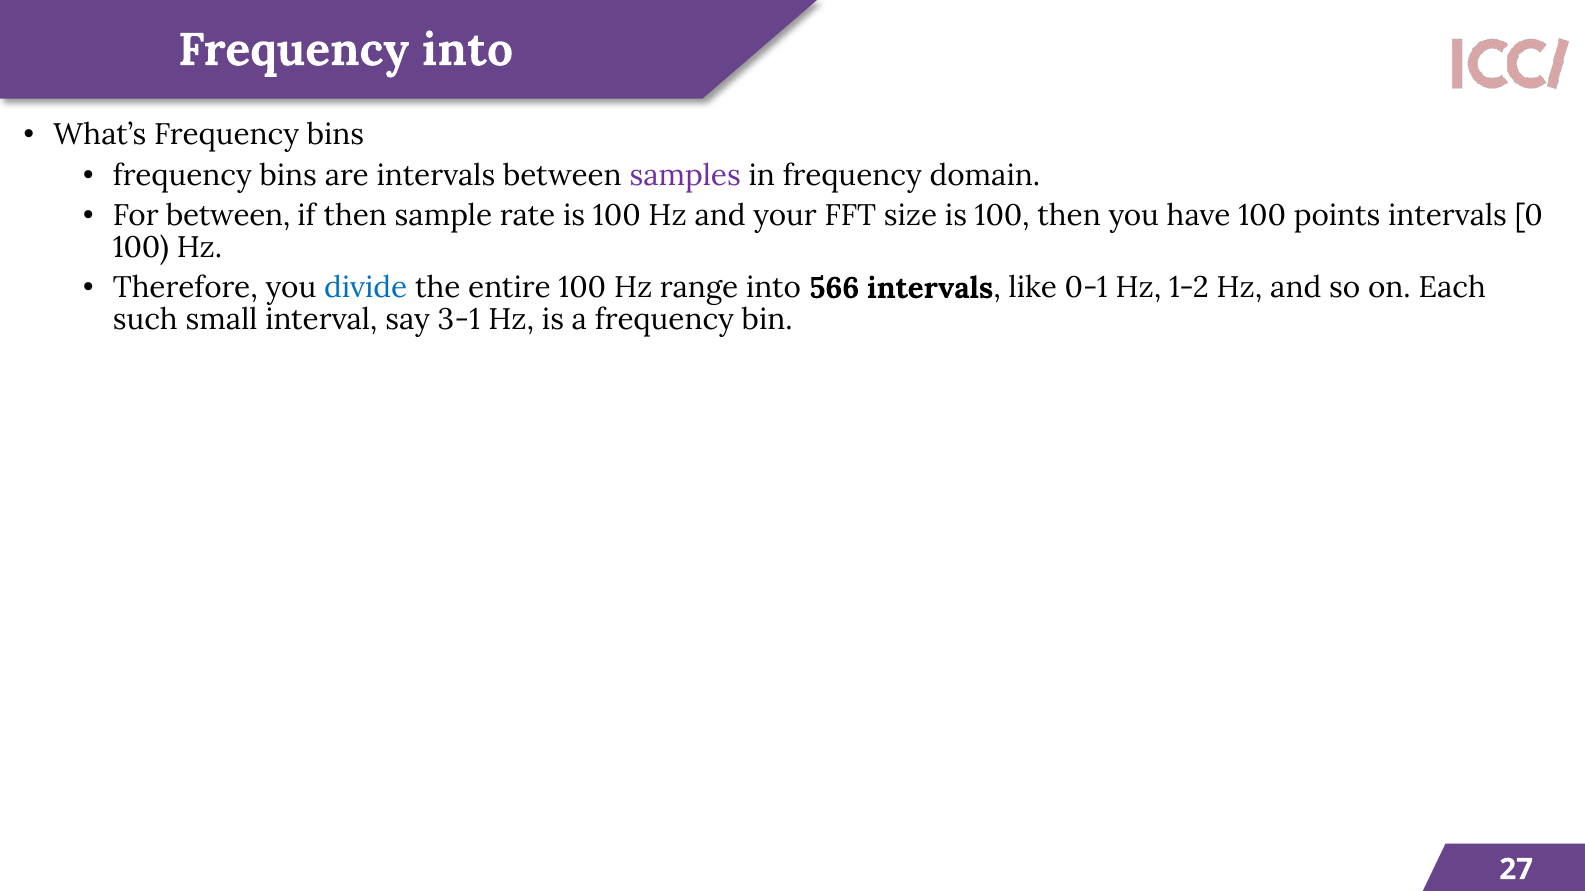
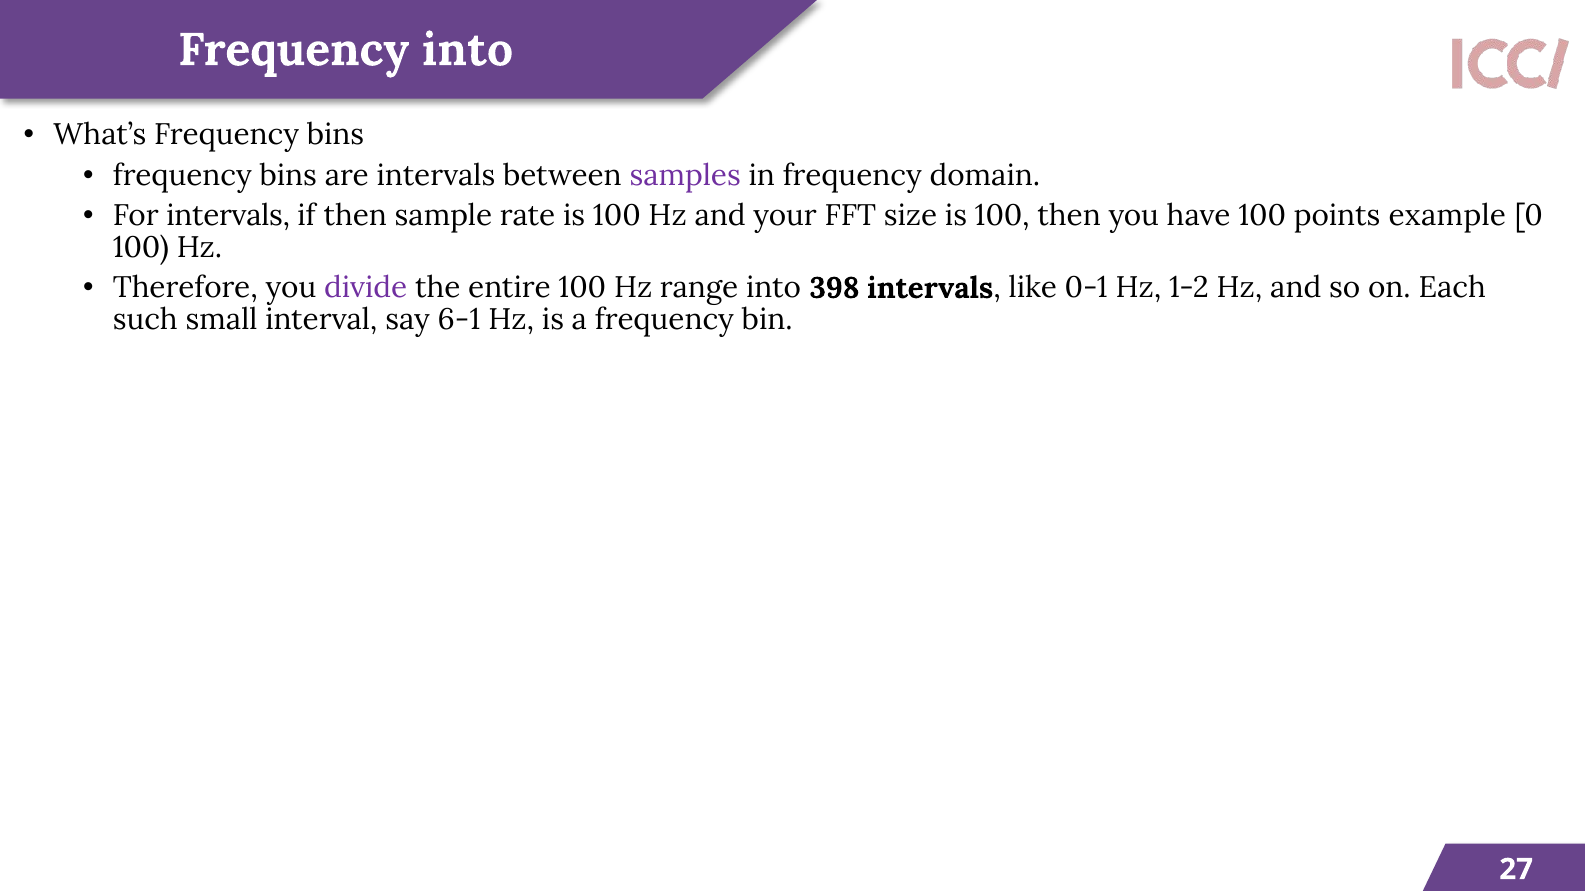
For between: between -> intervals (228, 216)
points intervals: intervals -> example (1447, 216)
divide colour: blue -> purple (366, 288)
566: 566 -> 398 (834, 288)
3-1: 3-1 -> 6-1 (459, 320)
